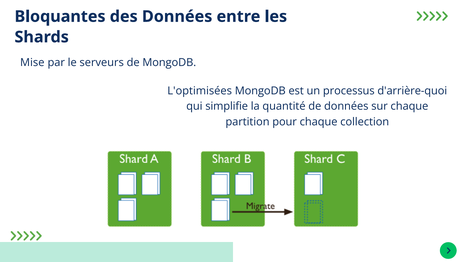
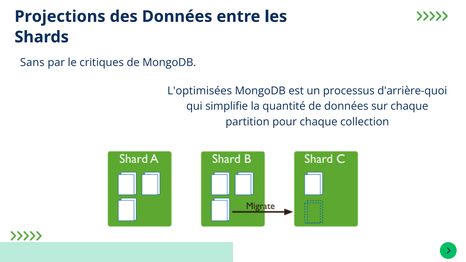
Bloquantes: Bloquantes -> Projections (60, 17)
Mise: Mise -> Sans (32, 63)
serveurs: serveurs -> critiques (102, 63)
